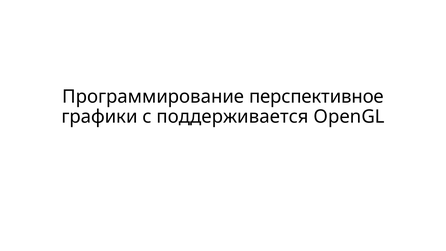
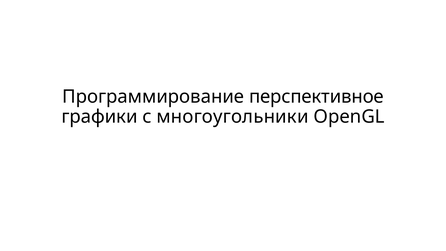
поддерживается: поддерживается -> многоугольники (232, 117)
